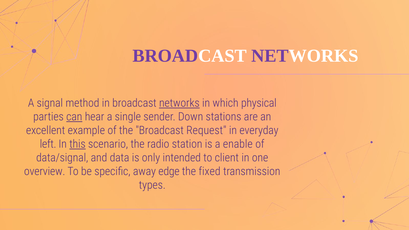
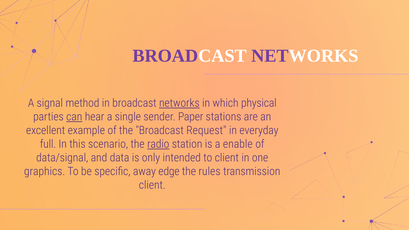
Down: Down -> Paper (191, 117)
left: left -> full (48, 144)
this underline: present -> none (77, 144)
radio underline: none -> present (158, 144)
overview: overview -> graphics (45, 171)
fixed: fixed -> rules (210, 171)
types: types -> client (152, 185)
